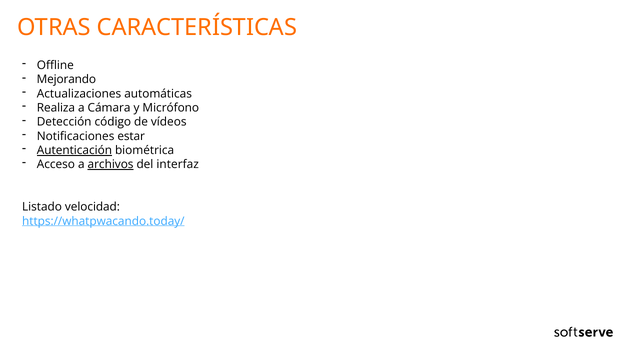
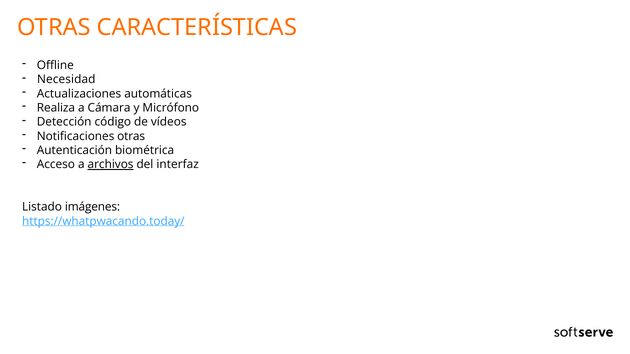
Mejorando: Mejorando -> Necesidad (66, 80)
Notificaciones estar: estar -> otras (131, 136)
Autenticación underline: present -> none (74, 151)
velocidad: velocidad -> imágenes (92, 207)
